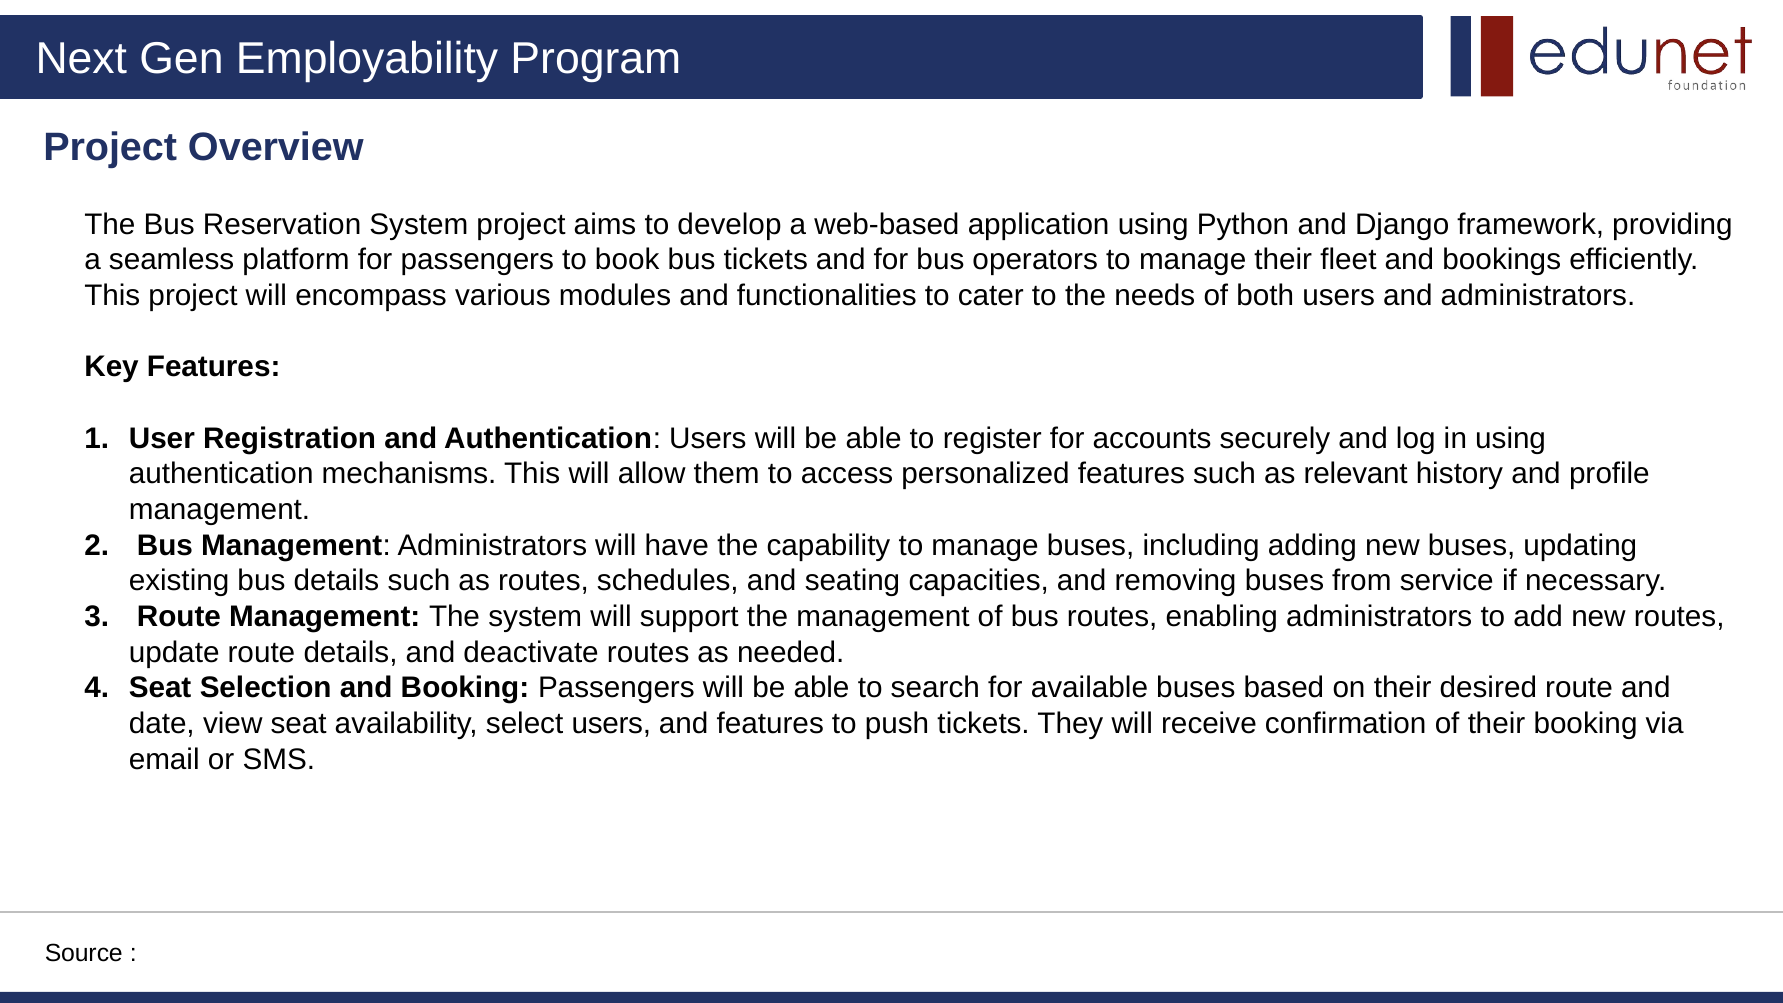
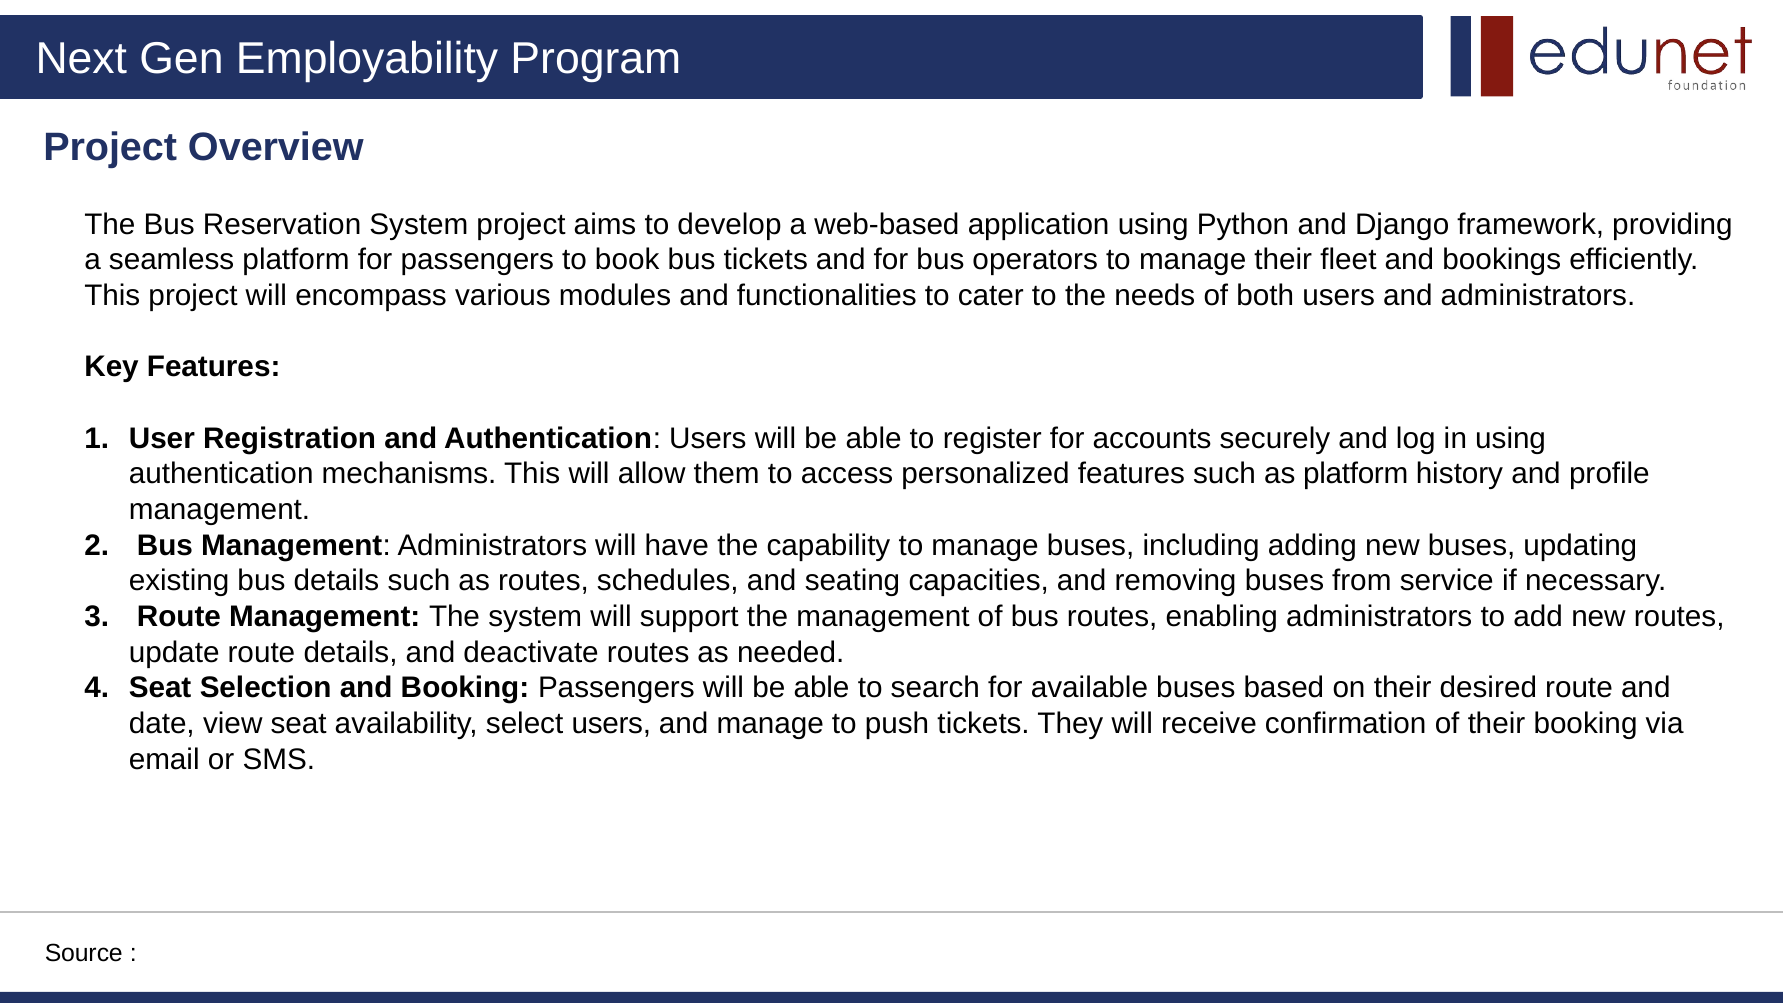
as relevant: relevant -> platform (1356, 474)
and features: features -> manage (770, 724)
